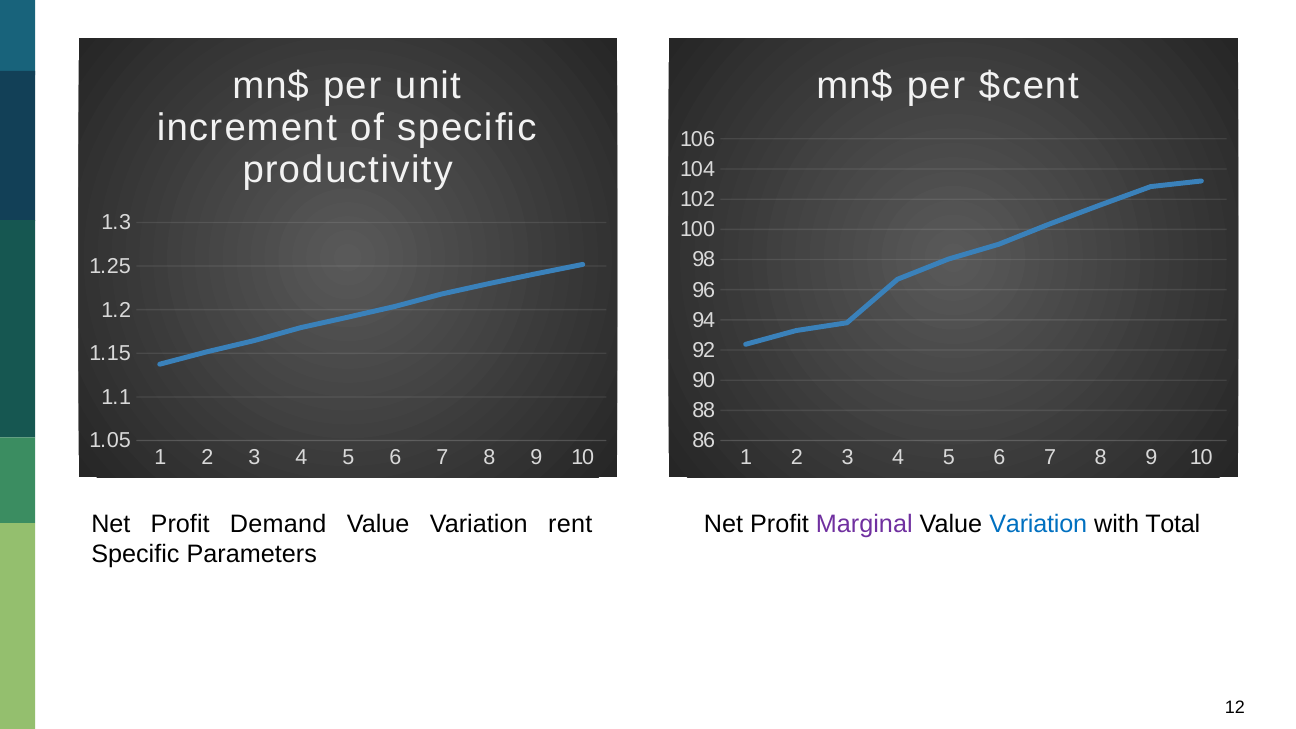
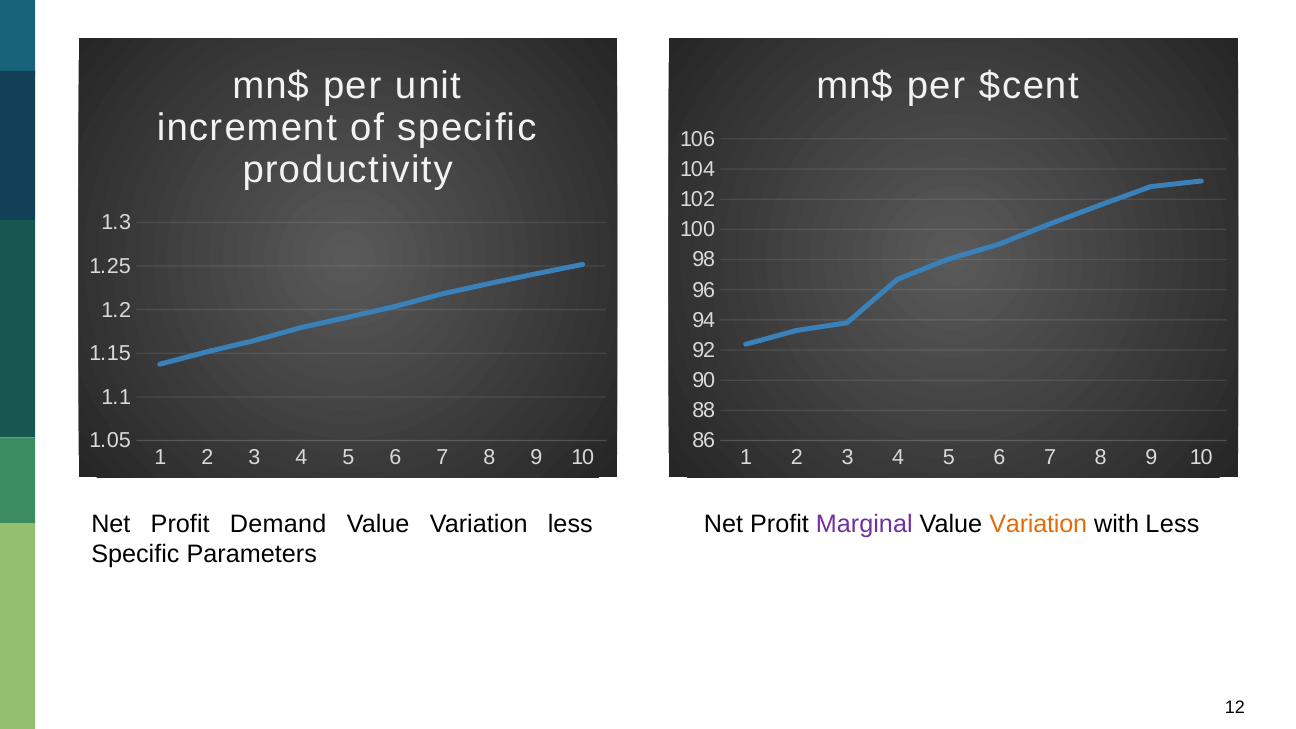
Variation rent: rent -> less (570, 524)
Variation colour: blue -> orange (1038, 524)
with Total: Total -> Less (1172, 524)
